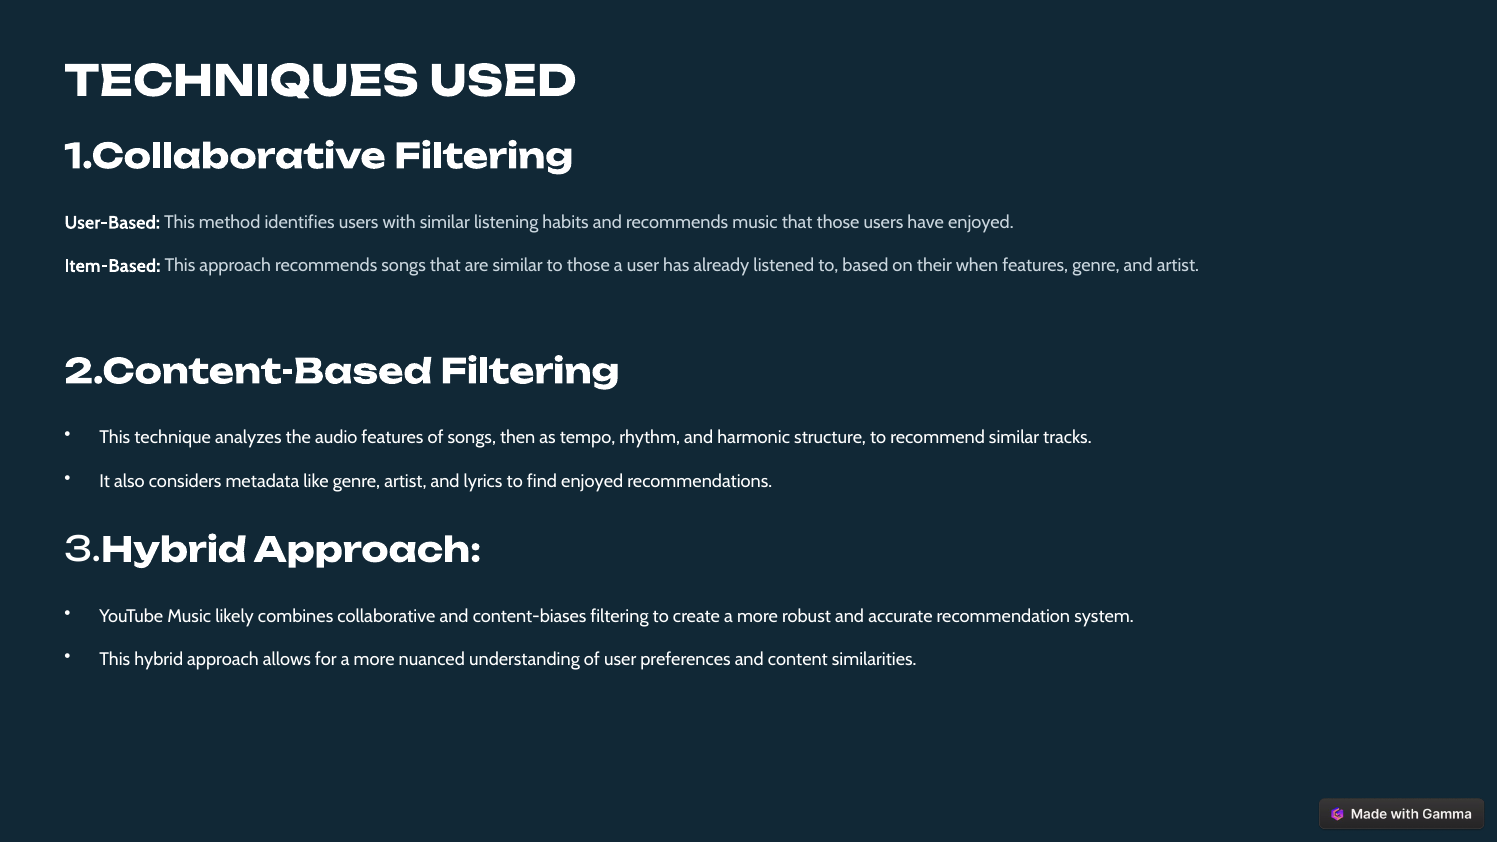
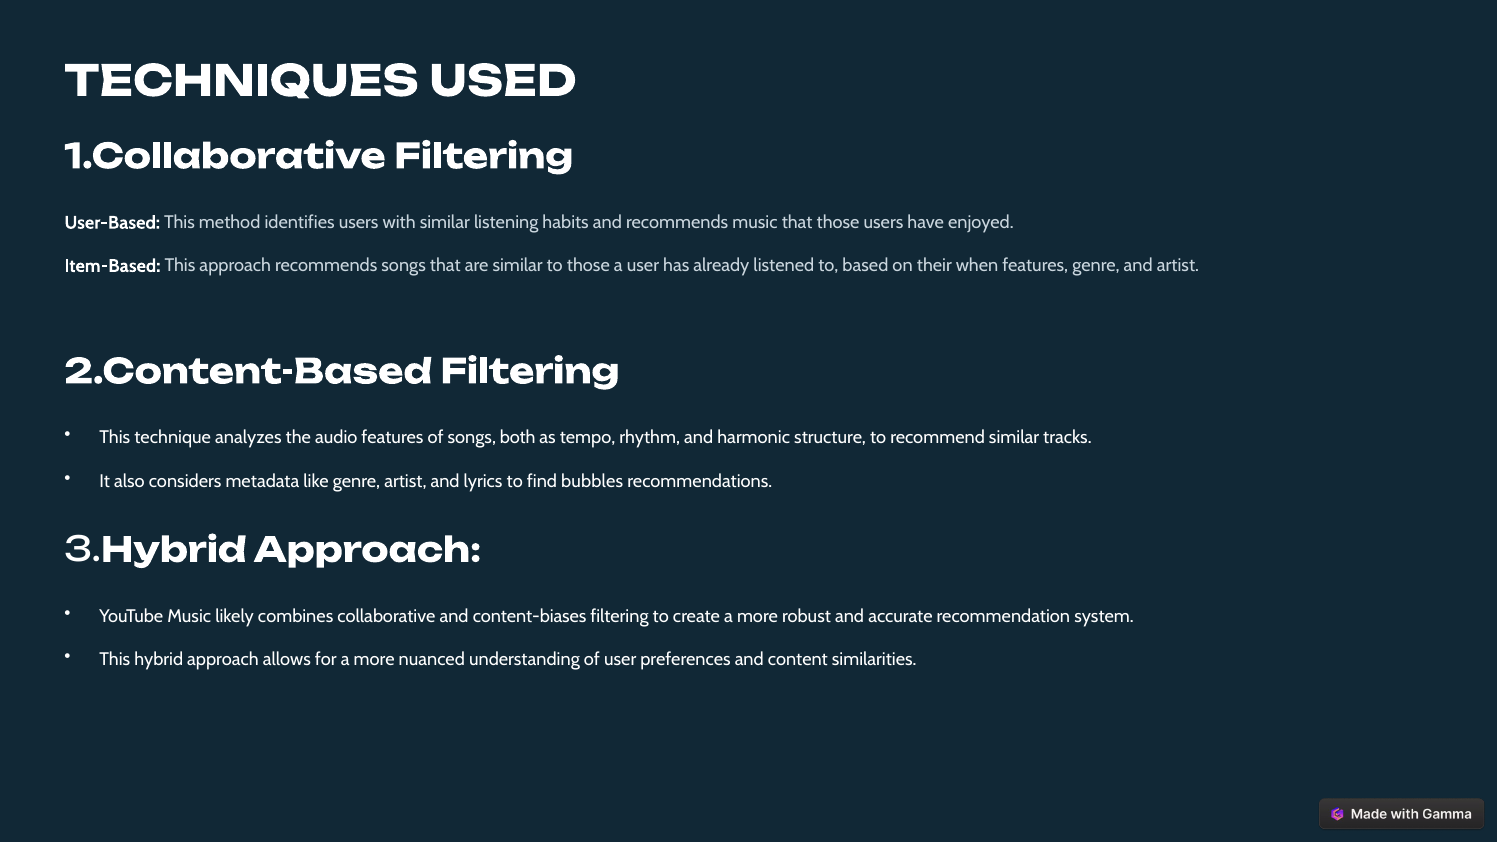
then: then -> both (518, 438)
find enjoyed: enjoyed -> bubbles (592, 481)
